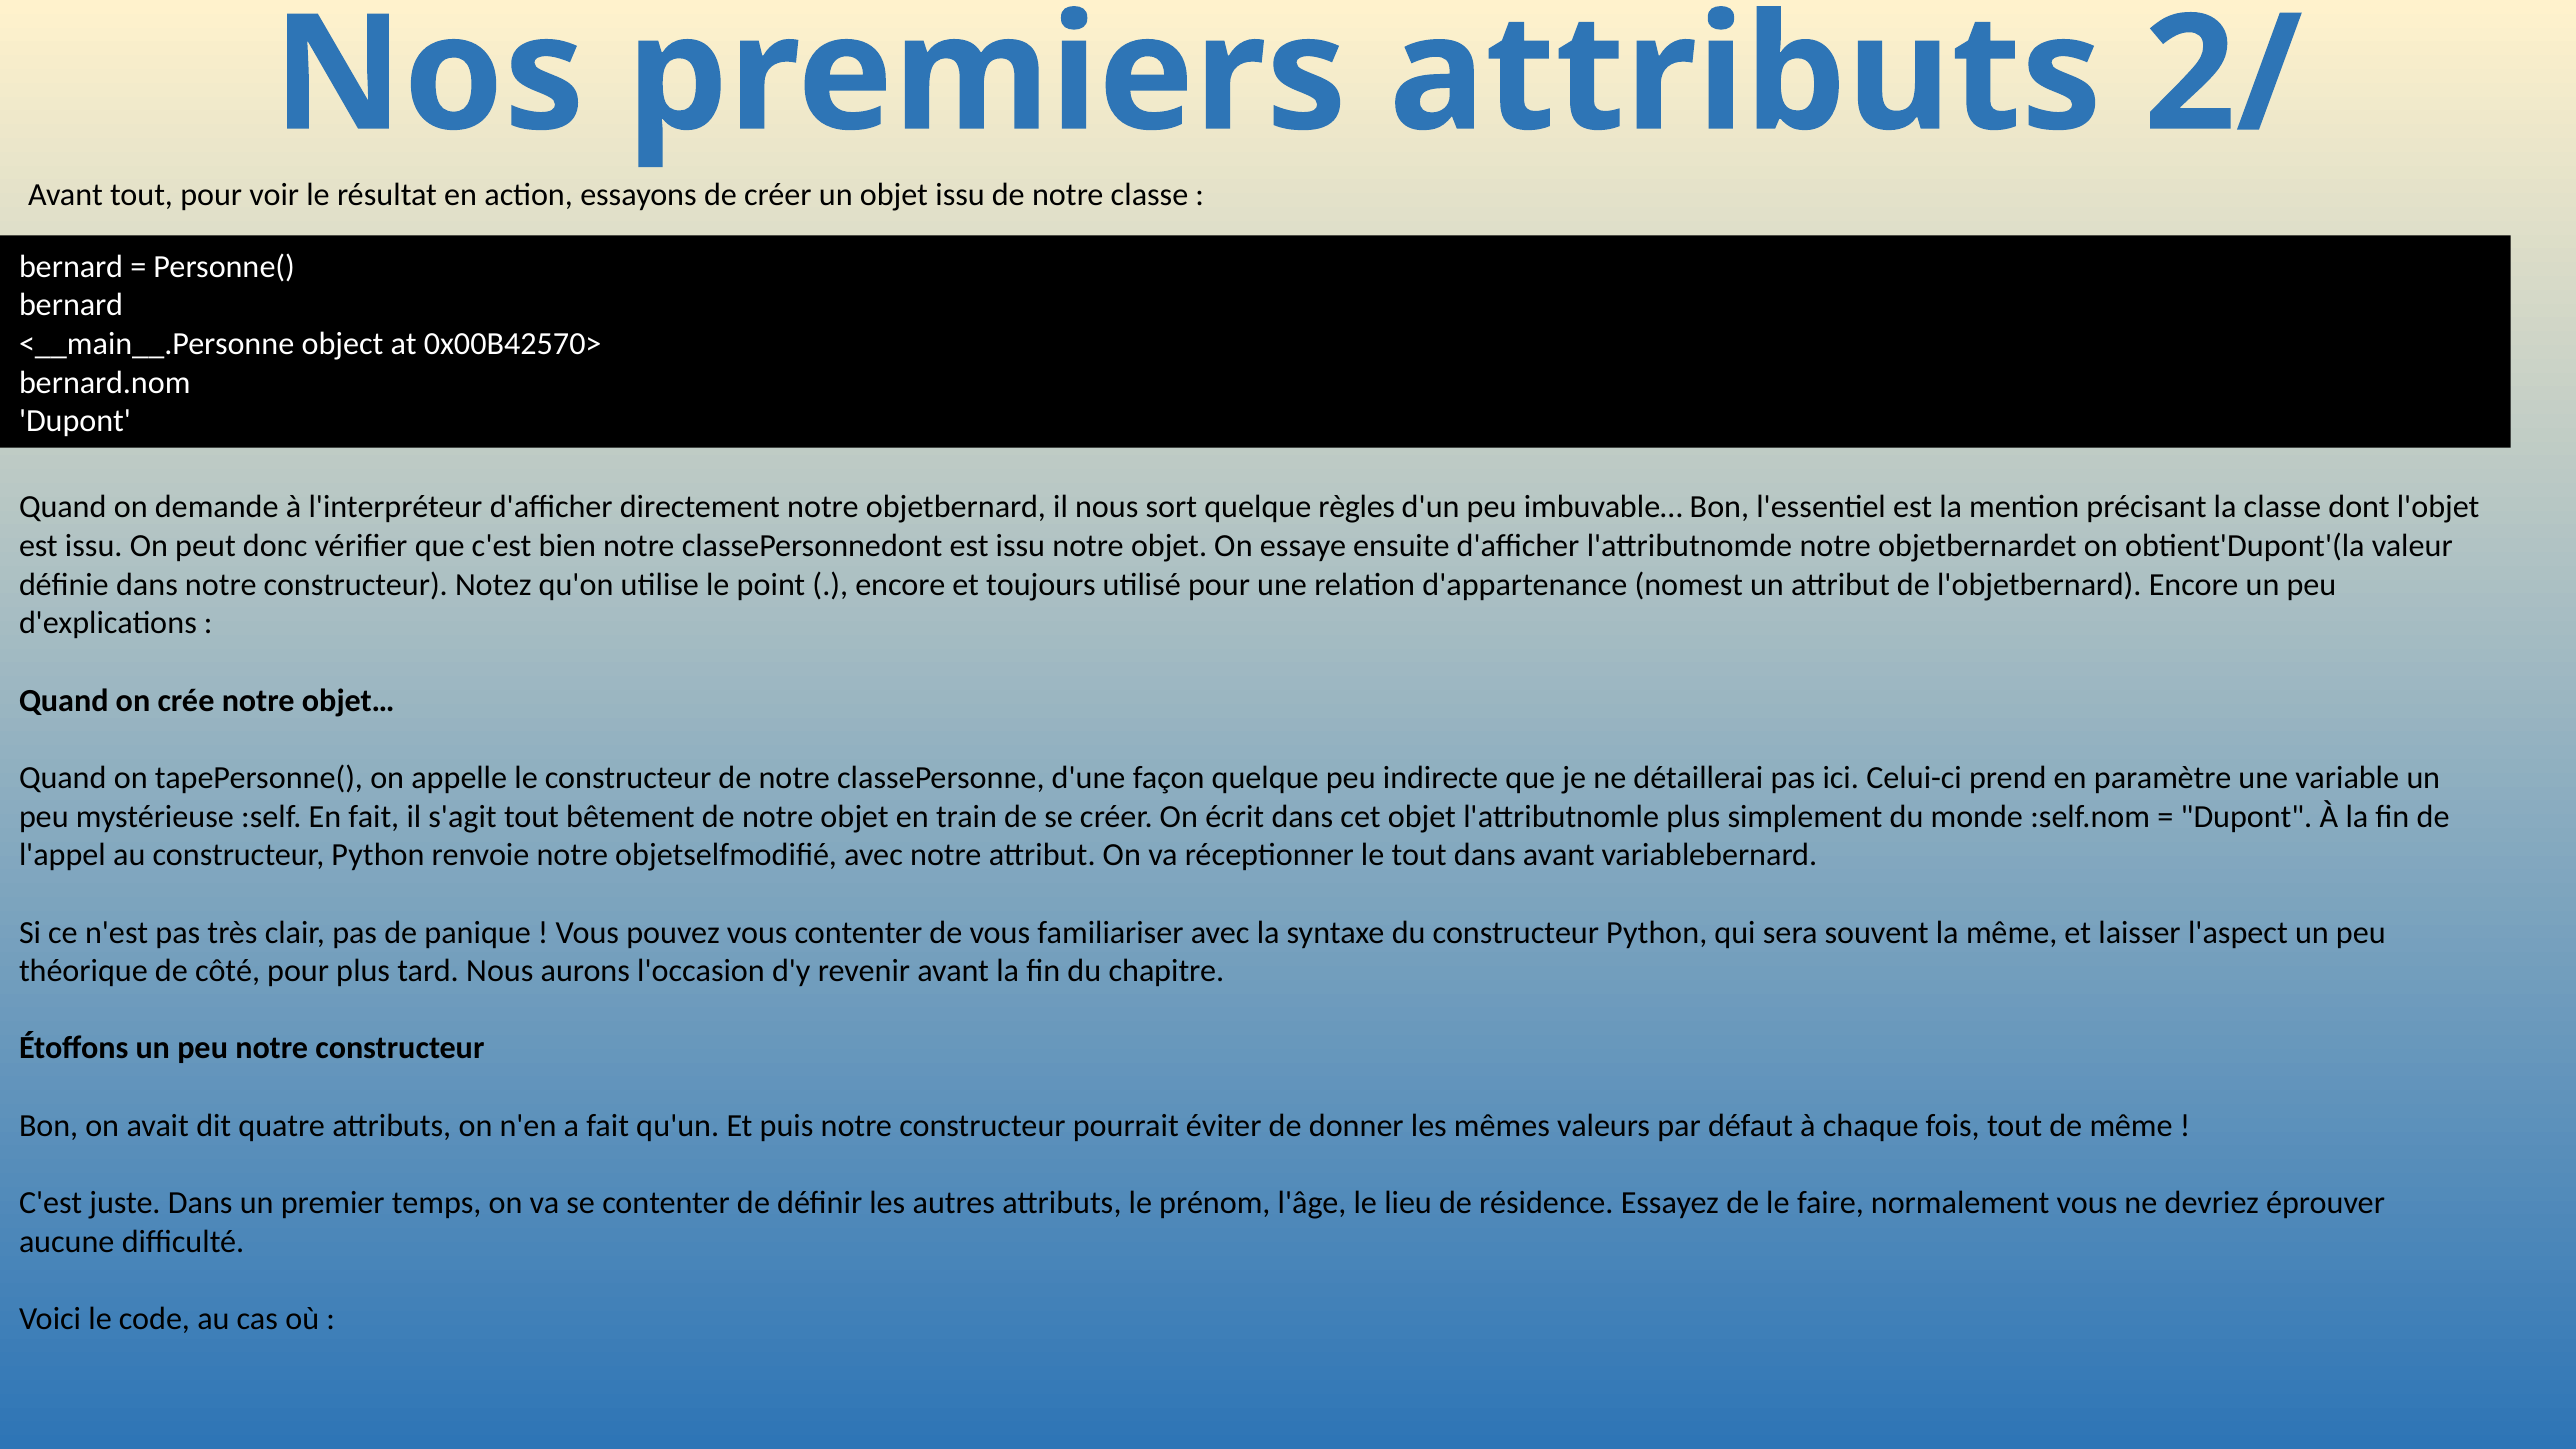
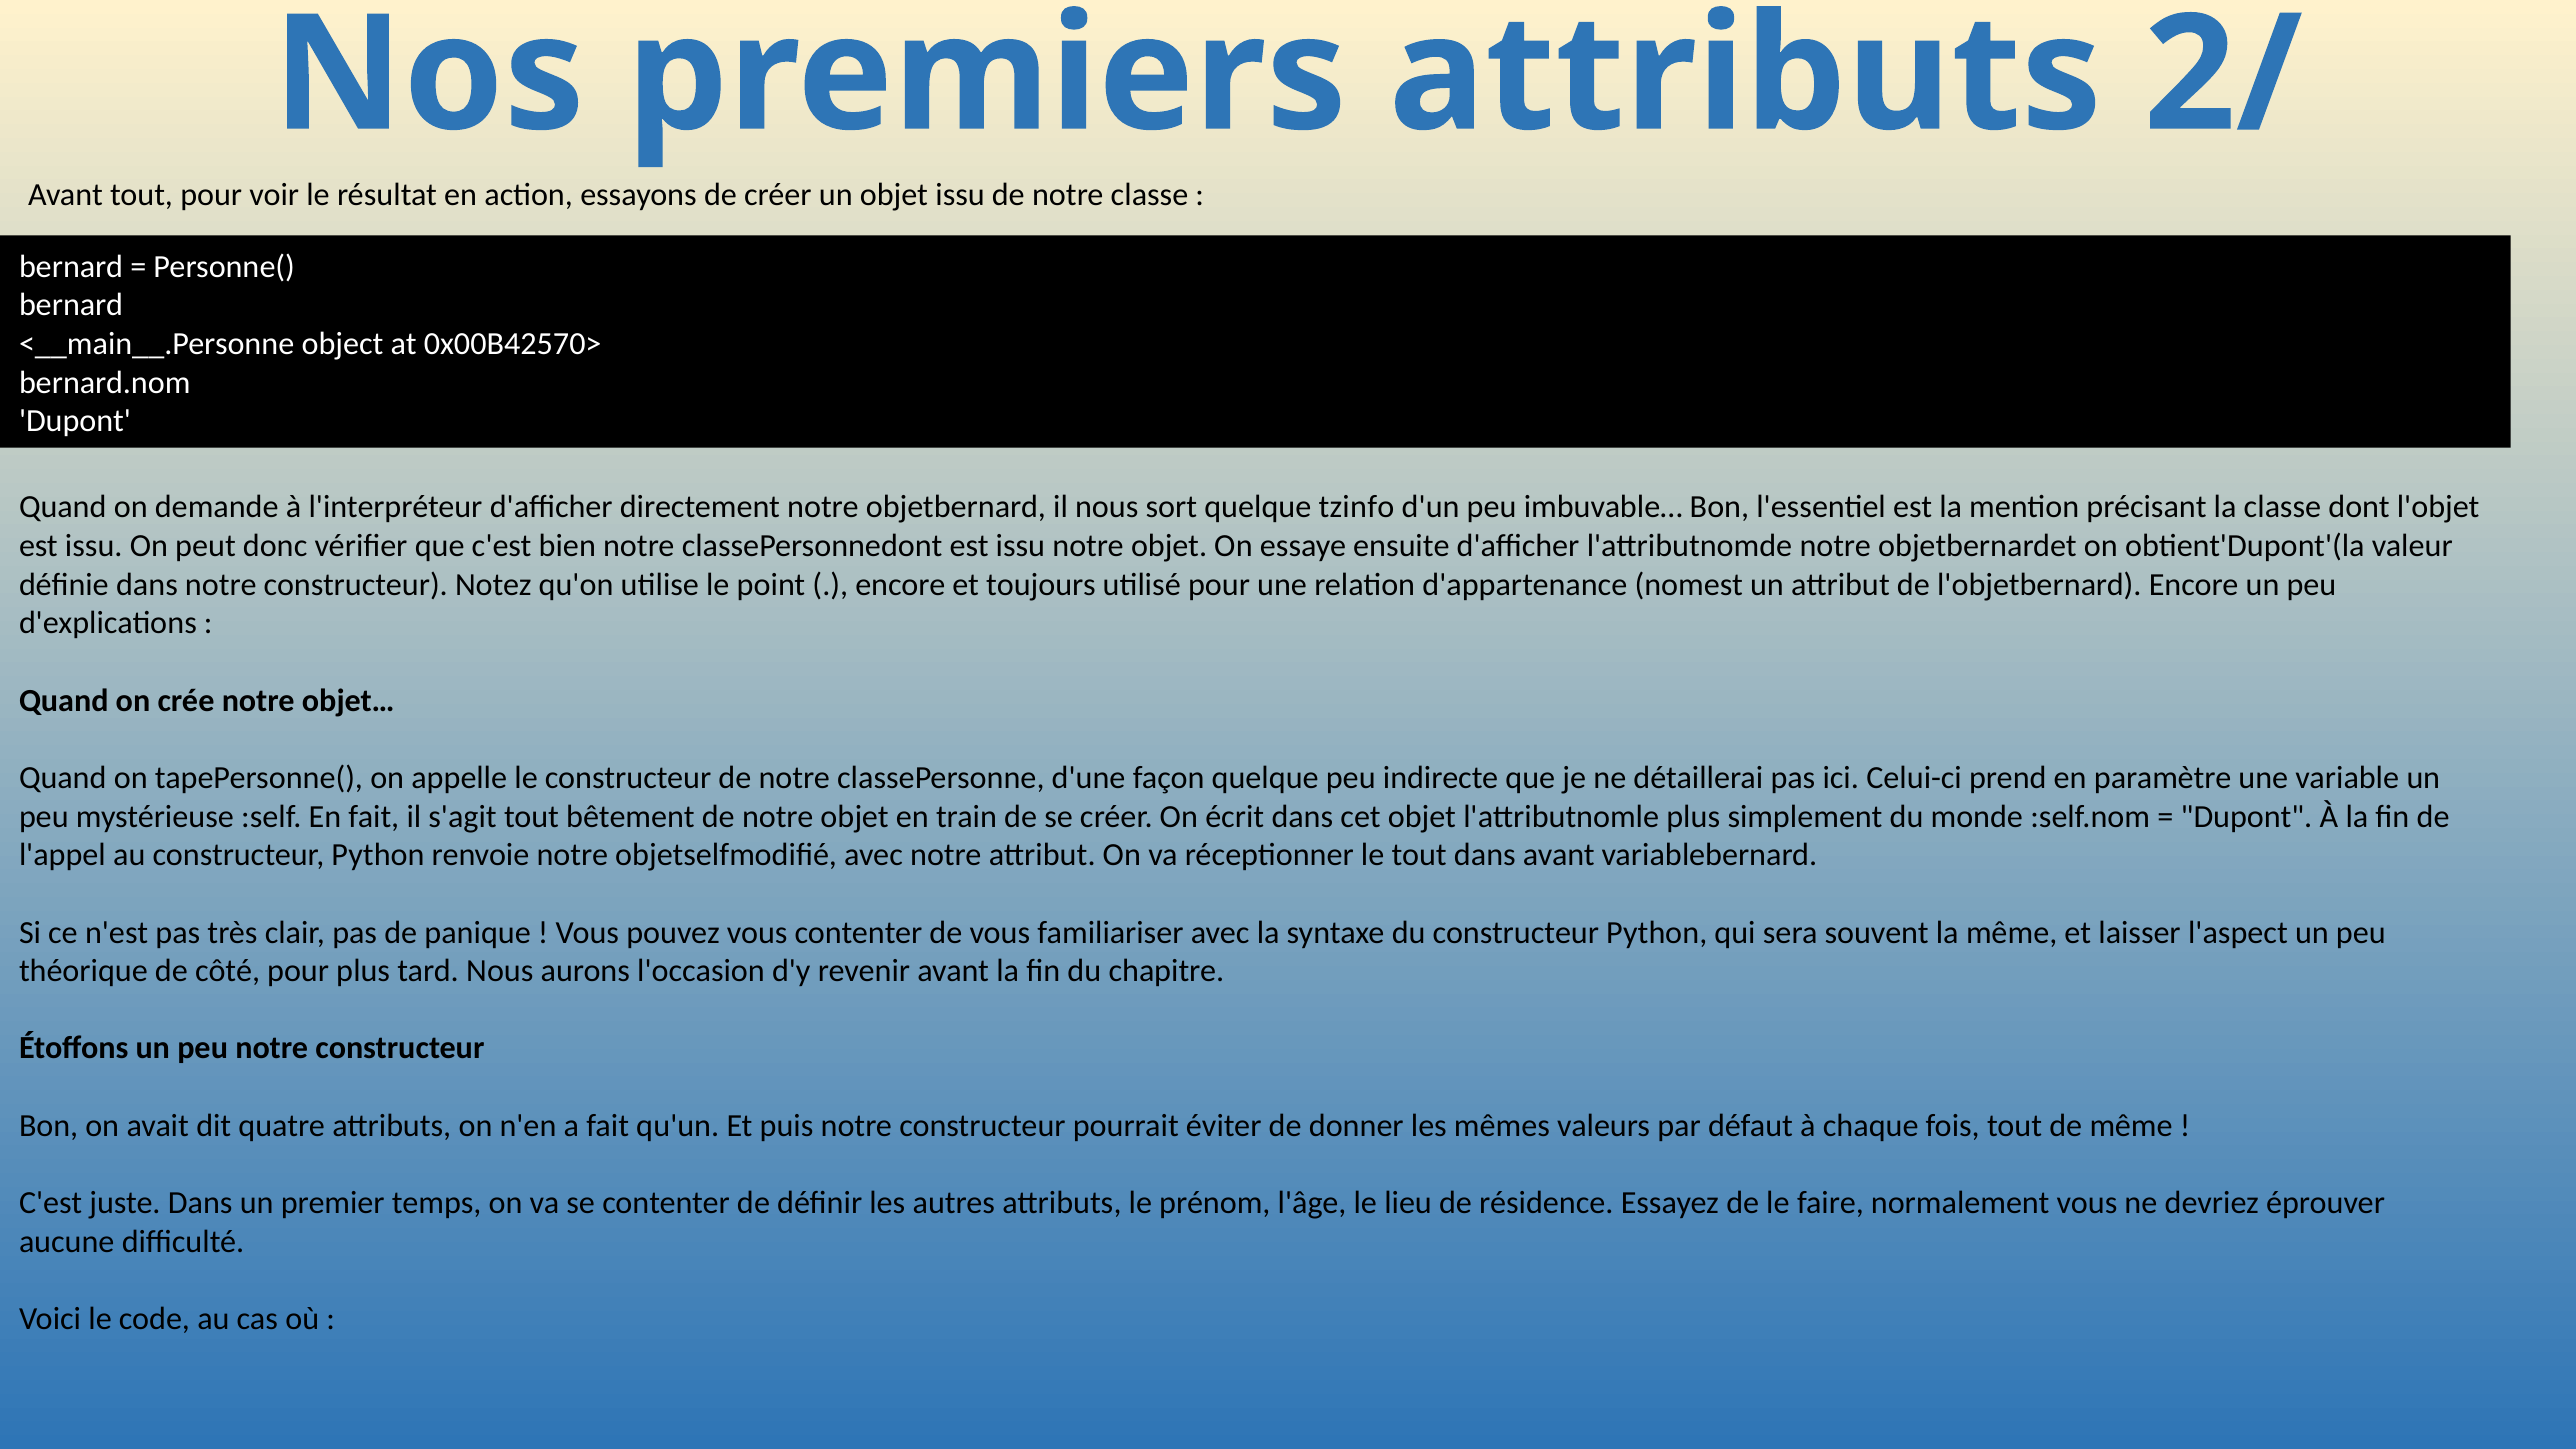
règles: règles -> tzinfo (1356, 507)
